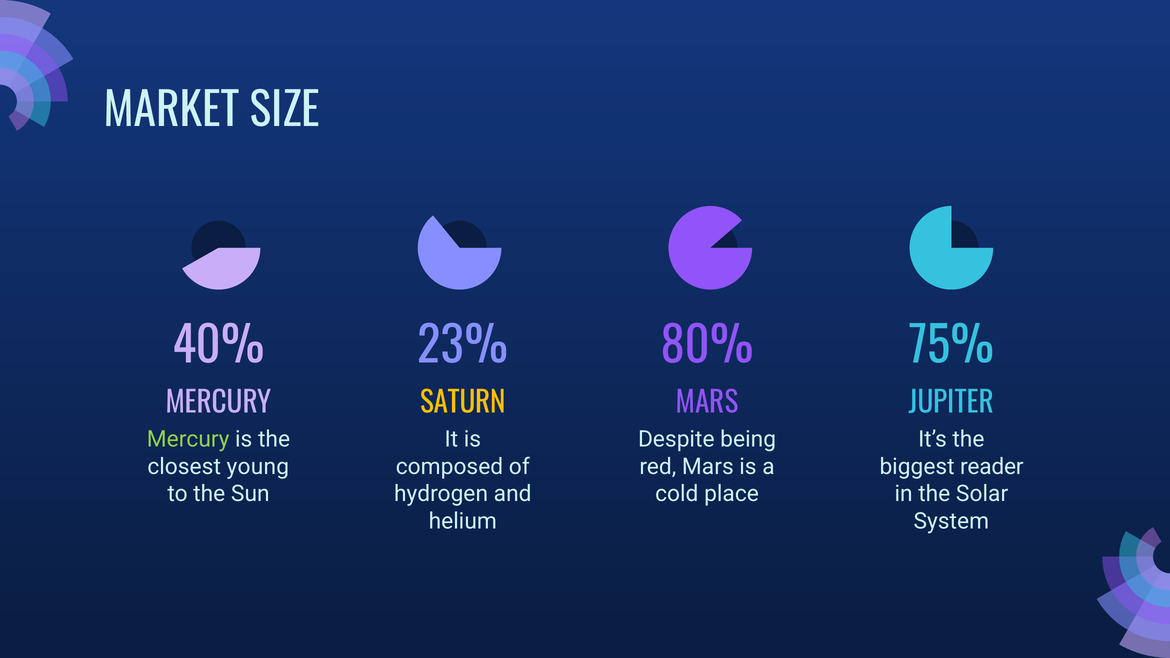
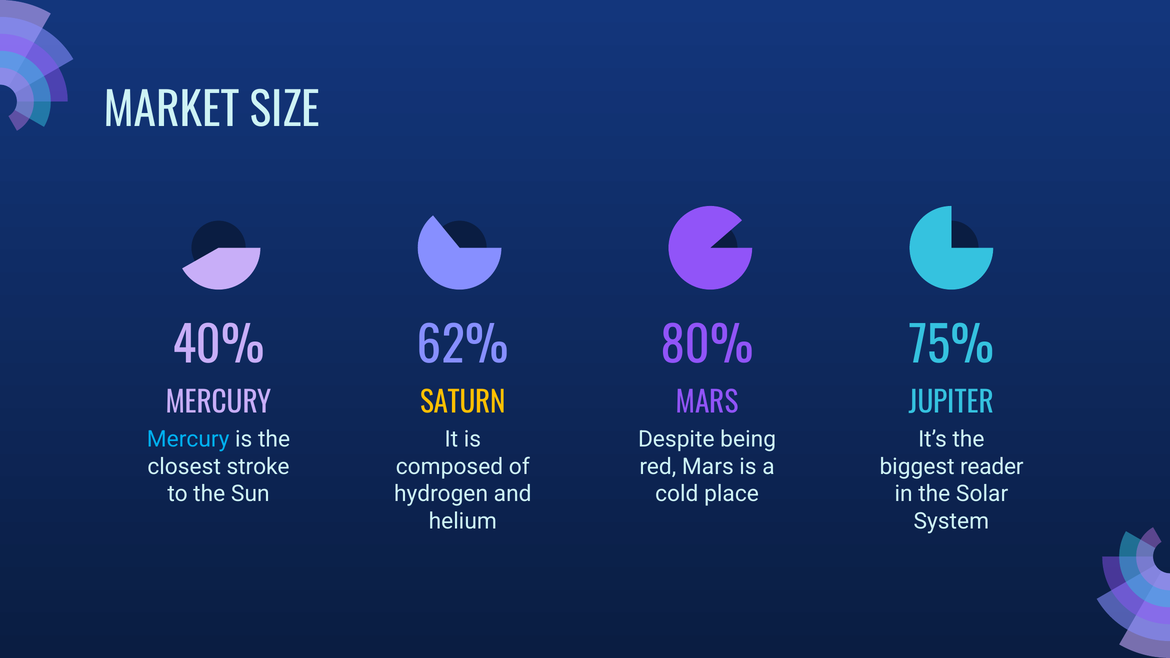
23%: 23% -> 62% (463, 347)
Mercury colour: light green -> light blue (188, 439)
young: young -> stroke (258, 467)
